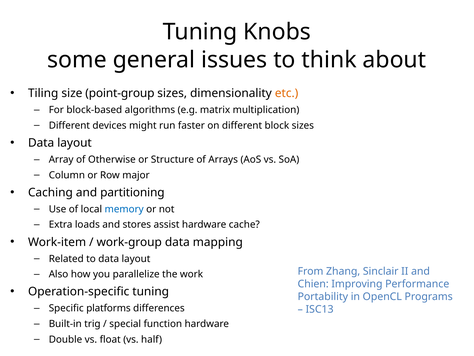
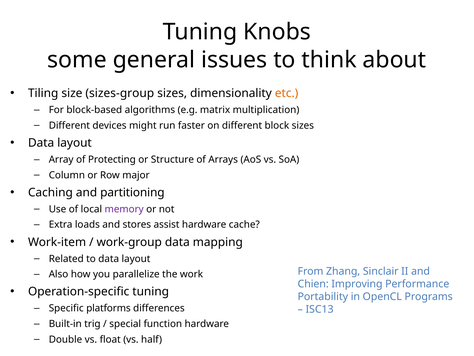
point-group: point-group -> sizes-group (120, 93)
Otherwise: Otherwise -> Protecting (112, 159)
memory colour: blue -> purple (124, 209)
